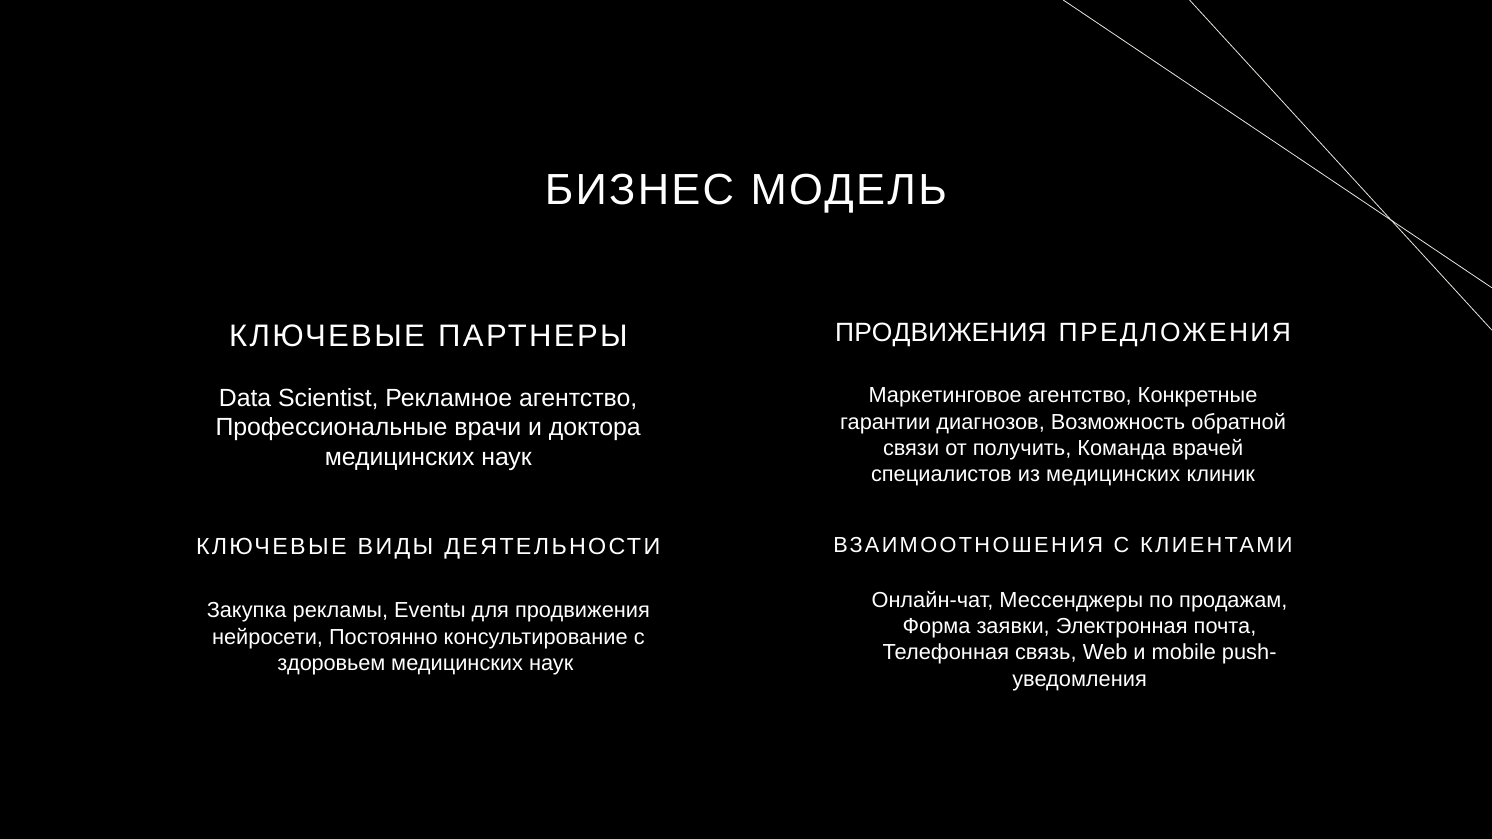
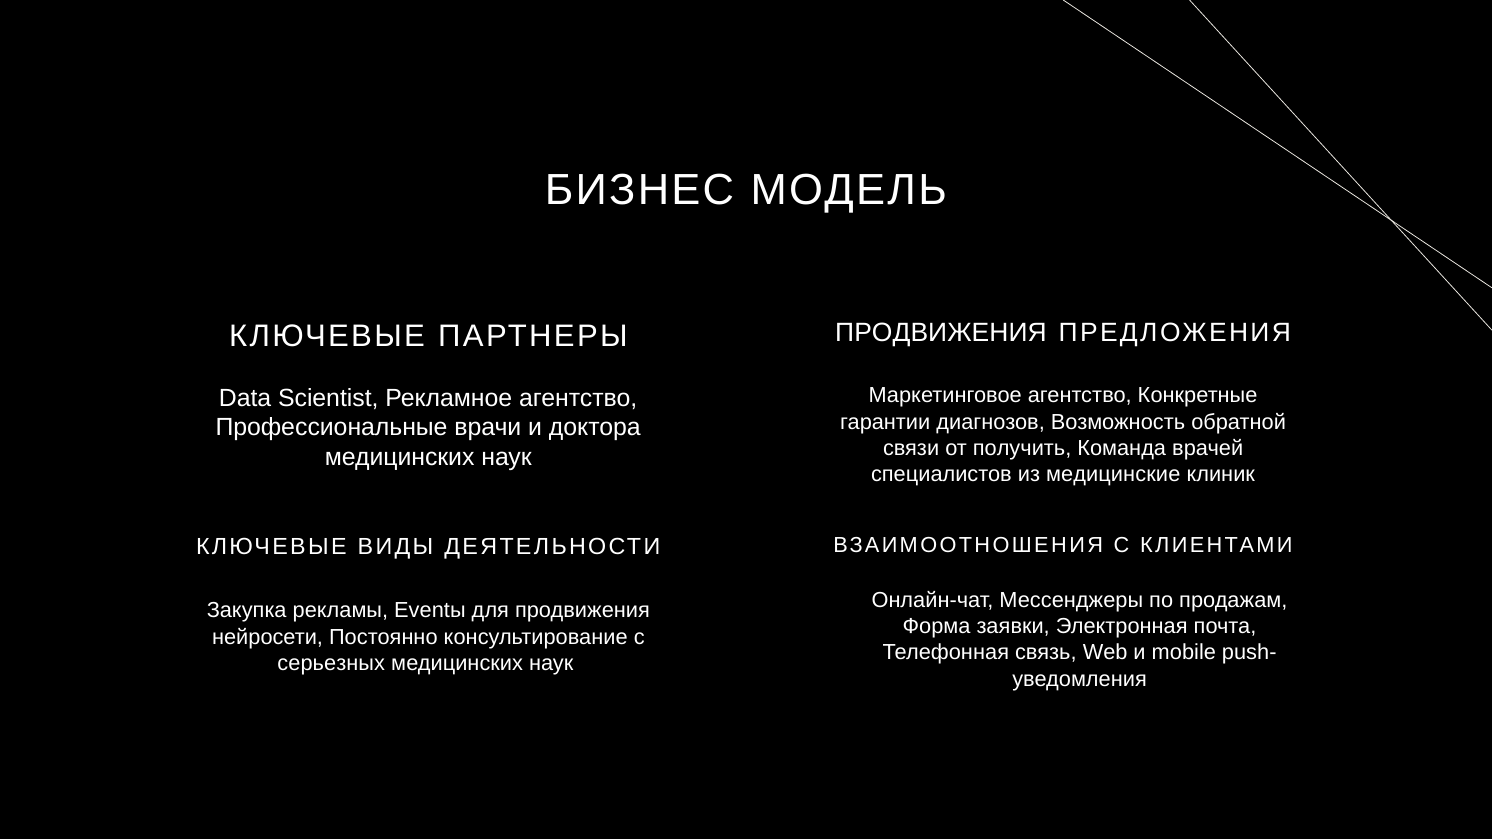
из медицинских: медицинских -> медицинские (1113, 474)
здоровьем: здоровьем -> серьезных (331, 663)
